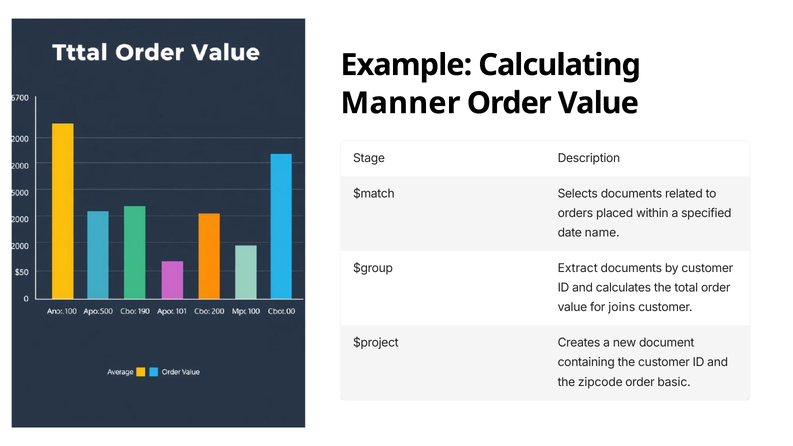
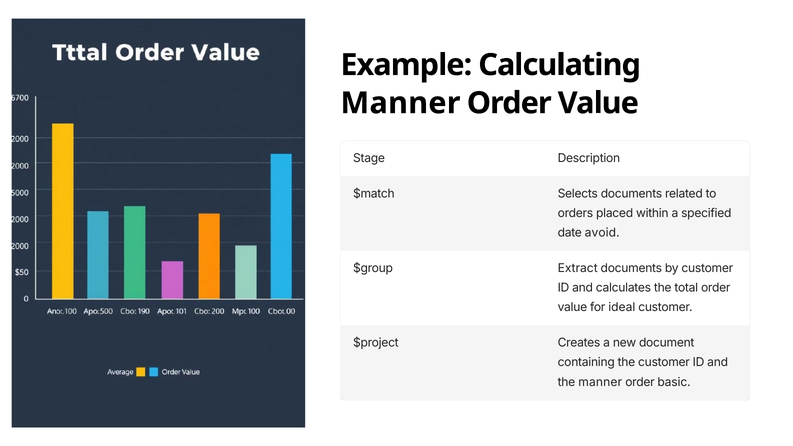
name: name -> avoid (602, 233)
joins: joins -> ideal (622, 308)
the zipcode: zipcode -> manner (600, 382)
